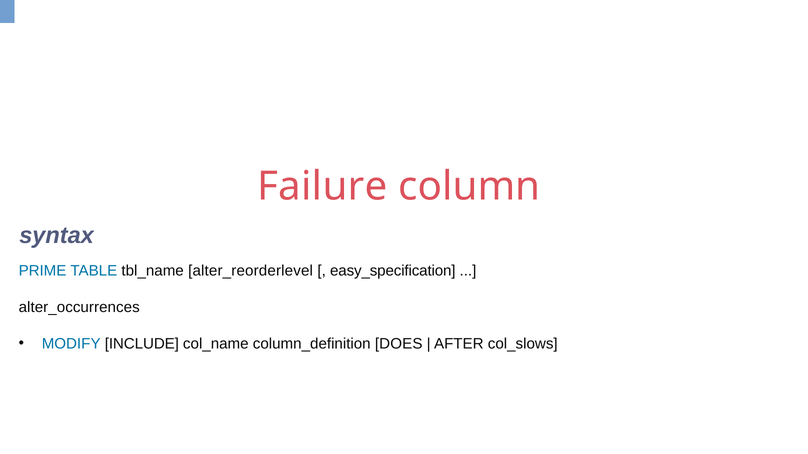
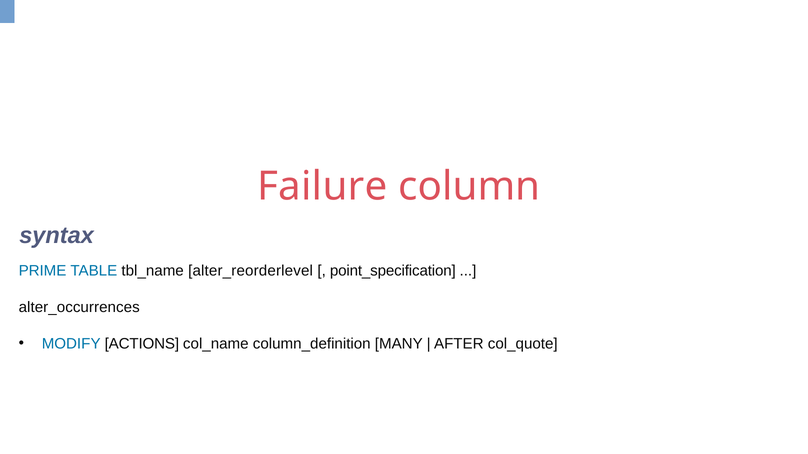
easy_specification: easy_specification -> point_specification (393, 271)
INCLUDE: INCLUDE -> ACTIONS (142, 344)
DOES: DOES -> MANY (399, 344)
col_slows: col_slows -> col_quote (523, 344)
